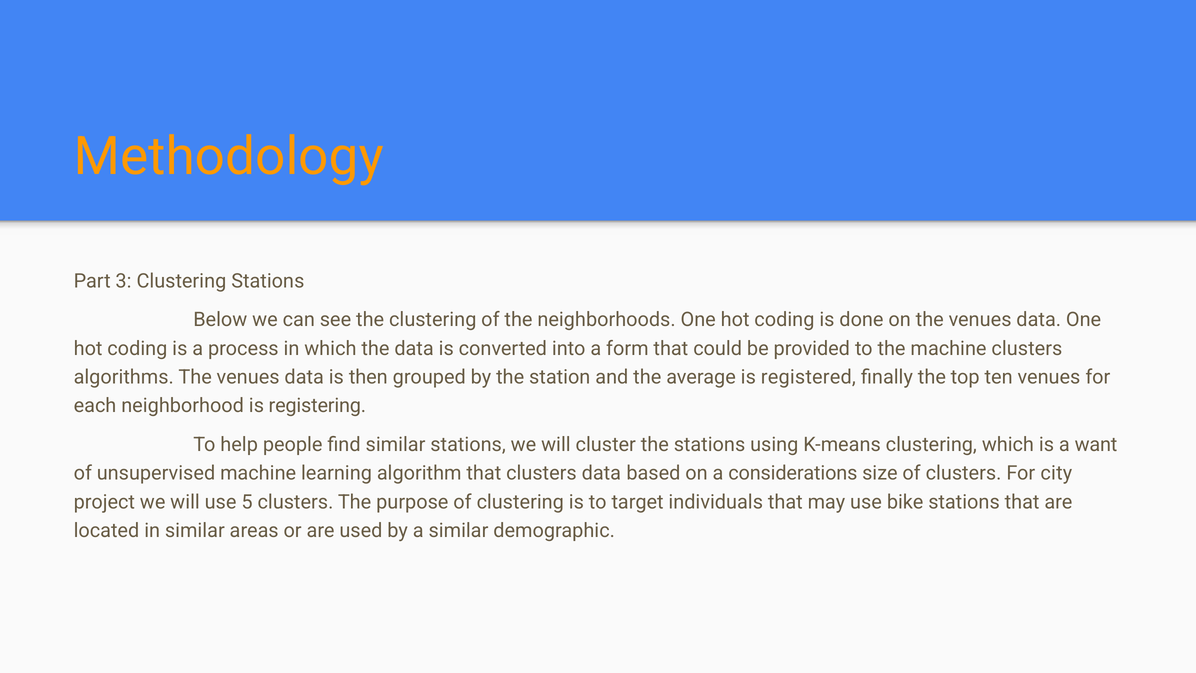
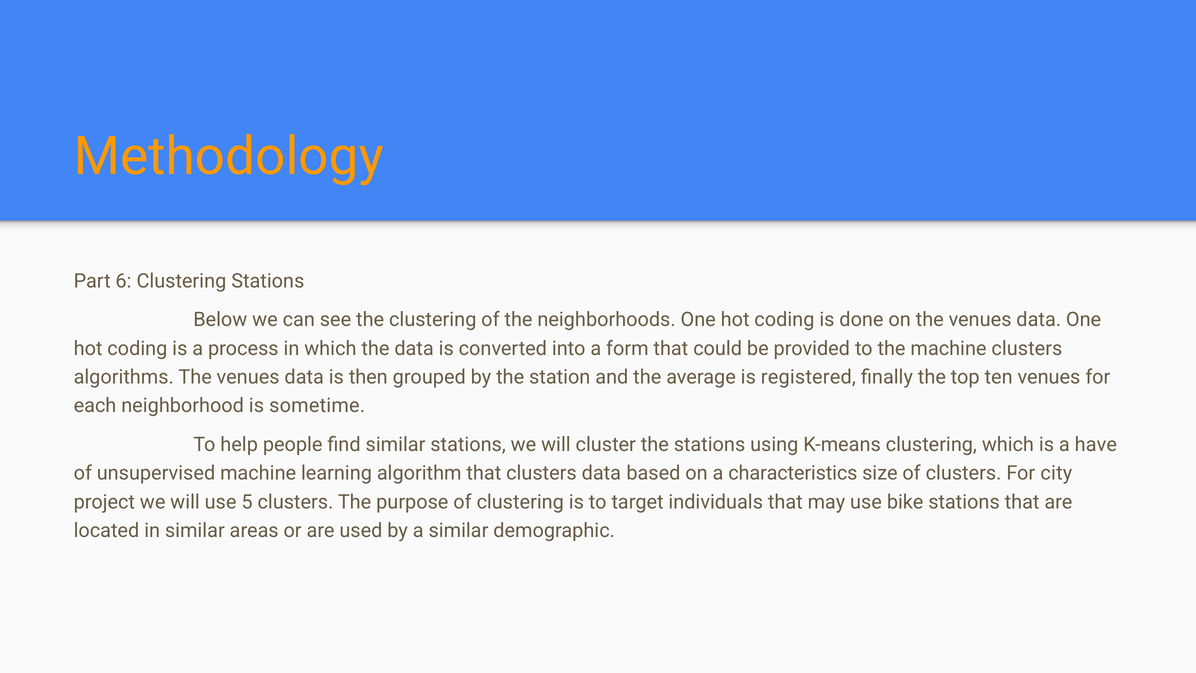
3: 3 -> 6 (123, 281)
registering: registering -> sometime (317, 406)
want: want -> have (1096, 444)
considerations: considerations -> characteristics (793, 473)
